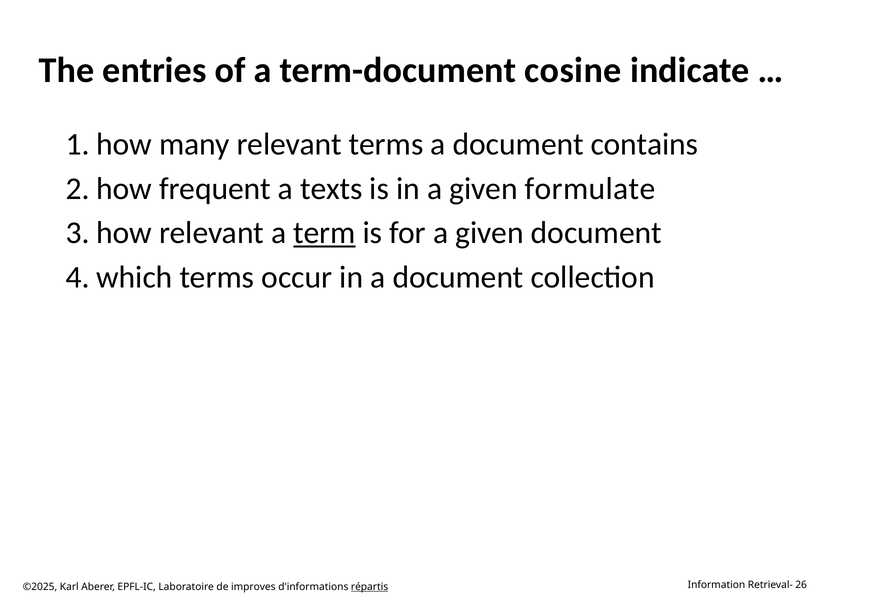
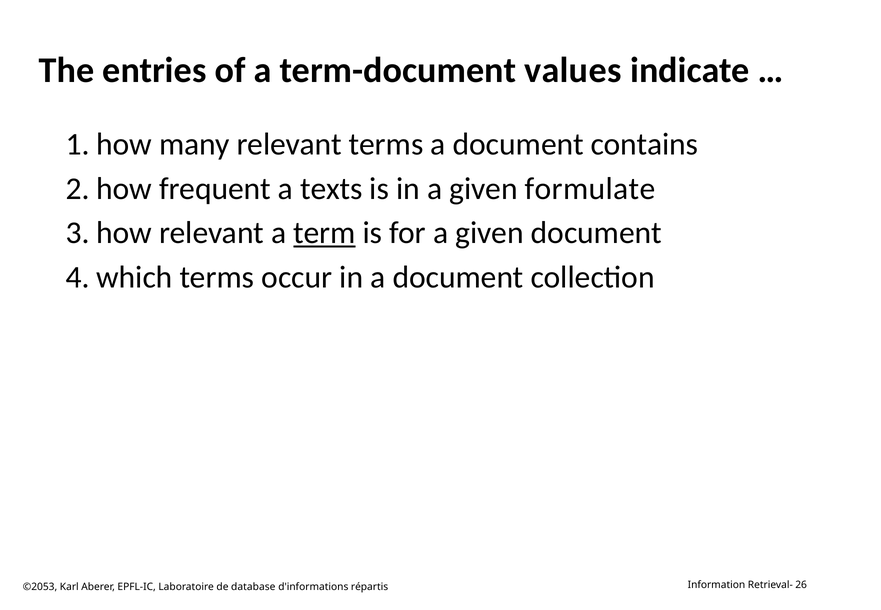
cosine: cosine -> values (573, 70)
©2025: ©2025 -> ©2053 (40, 587)
improves: improves -> database (253, 587)
répartis underline: present -> none (370, 587)
